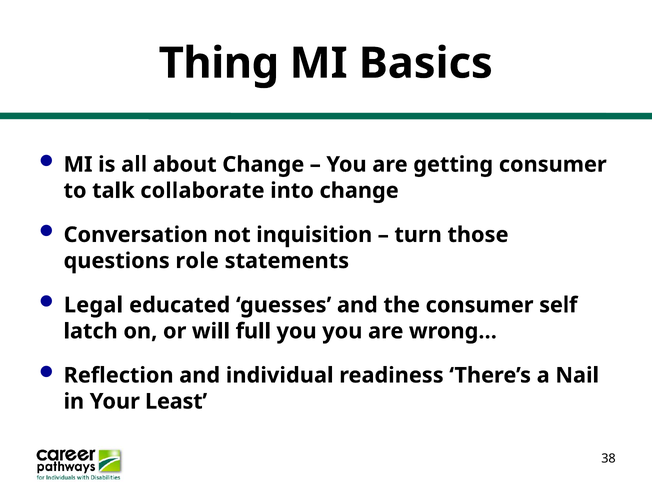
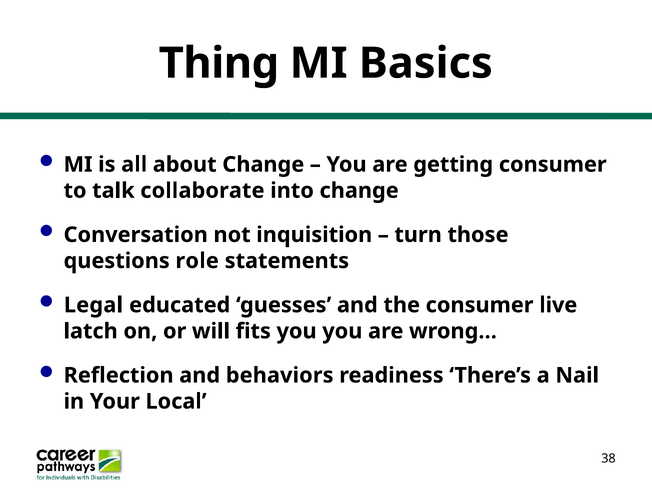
self: self -> live (558, 305)
full: full -> fits (253, 331)
individual: individual -> behaviors (280, 375)
Least: Least -> Local (176, 401)
